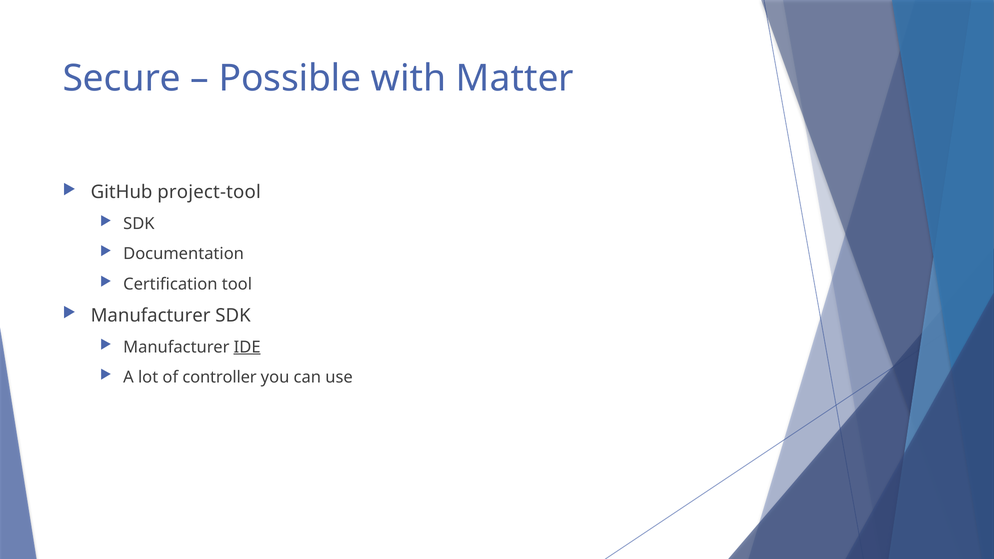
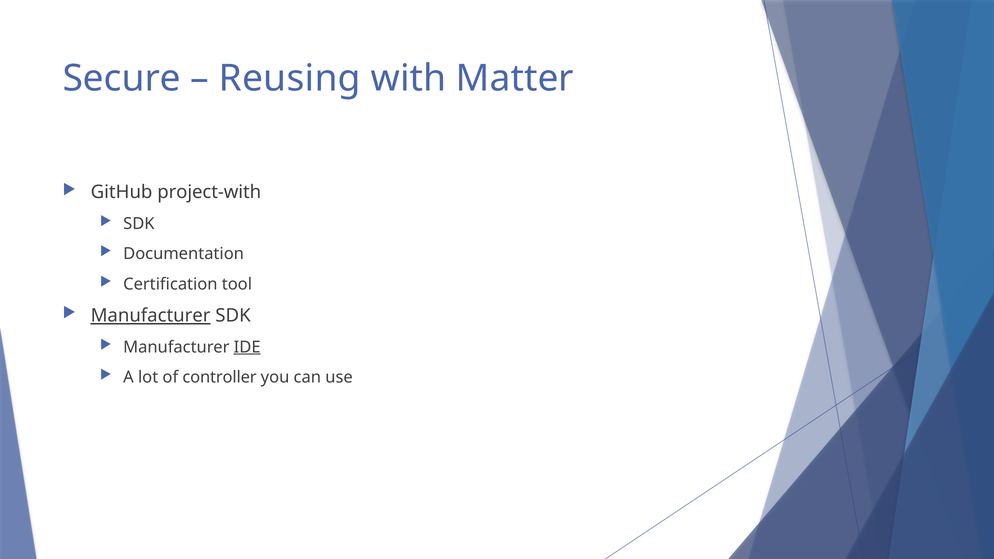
Possible: Possible -> Reusing (290, 78)
project-tool: project-tool -> project-with (209, 192)
Manufacturer underline: none -> present (151, 316)
